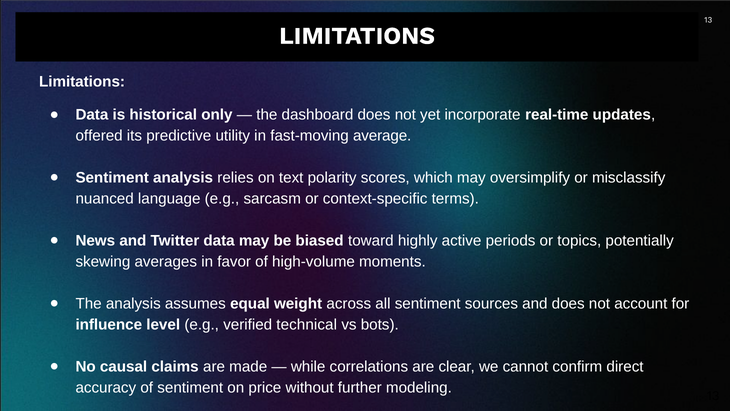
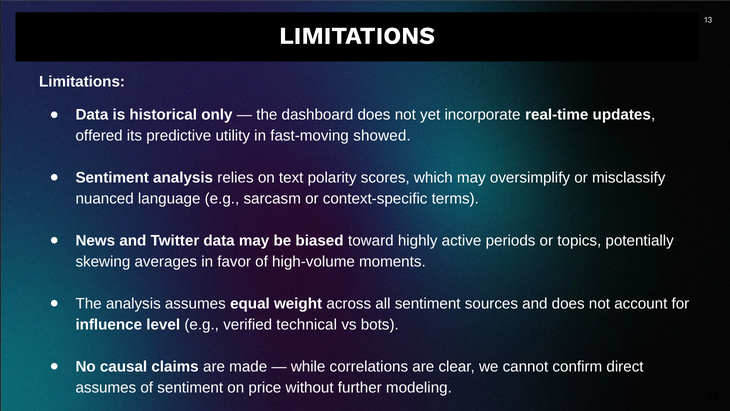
average: average -> showed (382, 136)
accuracy: accuracy -> assumes (106, 388)
